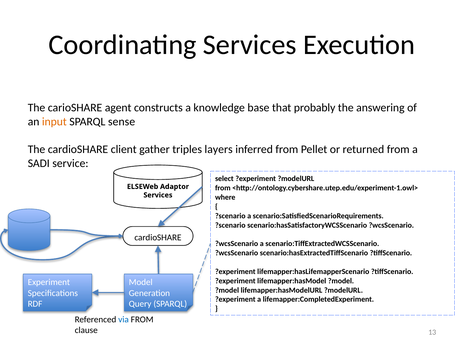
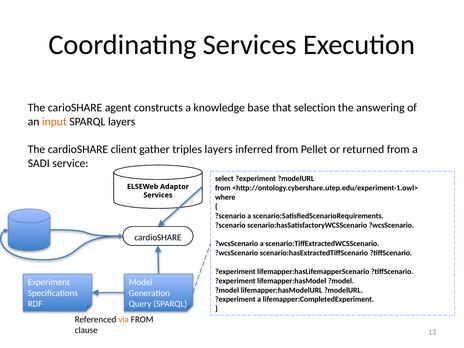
probably: probably -> selection (315, 108)
SPARQL sense: sense -> layers (122, 122)
via colour: blue -> orange (124, 319)
